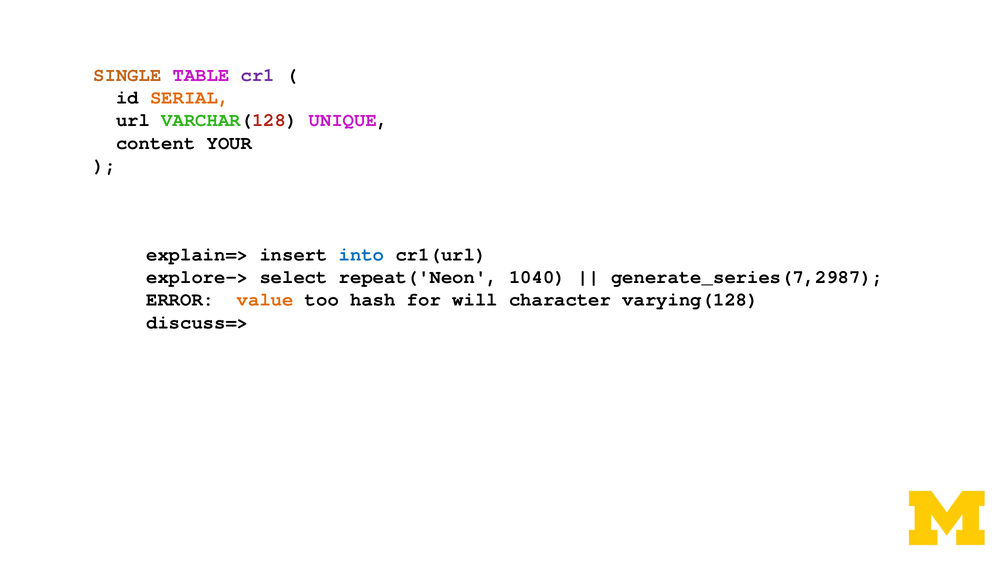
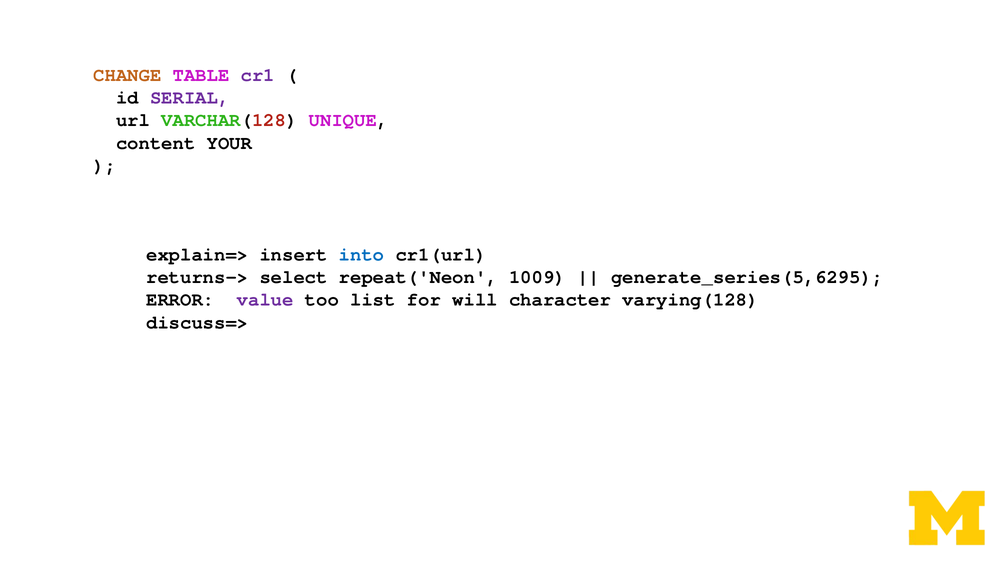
SINGLE: SINGLE -> CHANGE (127, 75)
SERIAL colour: orange -> purple (190, 98)
explore->: explore-> -> returns-> (197, 277)
1040: 1040 -> 1009 (537, 277)
generate_series(7,2987: generate_series(7,2987 -> generate_series(5,6295 (747, 277)
value colour: orange -> purple (265, 300)
hash: hash -> list (373, 300)
